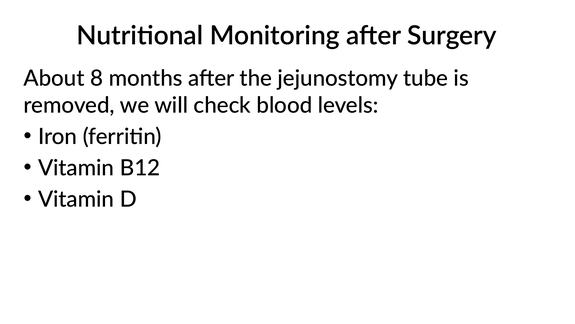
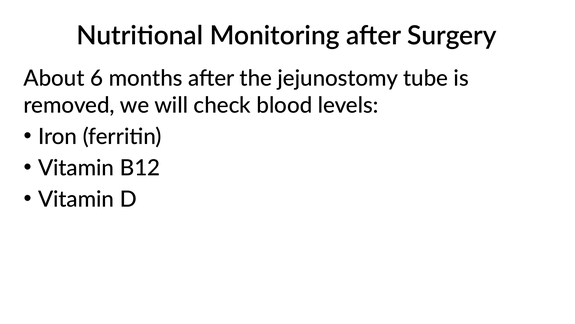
8: 8 -> 6 (97, 78)
